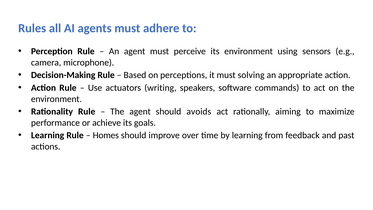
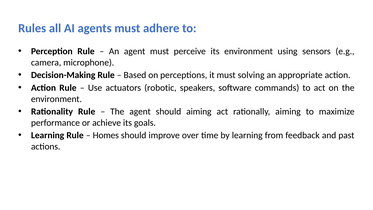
writing: writing -> robotic (160, 88)
should avoids: avoids -> aiming (199, 111)
